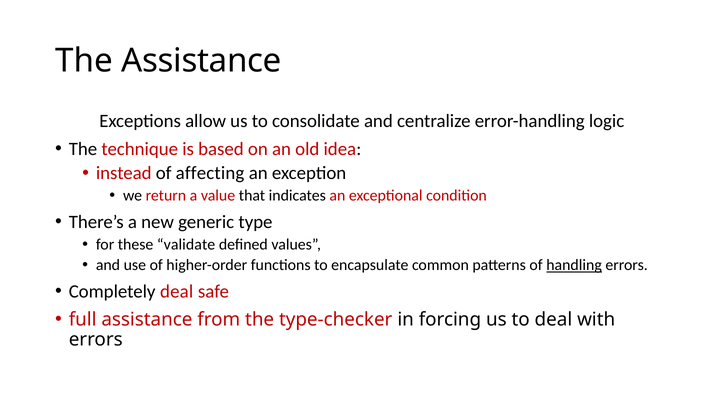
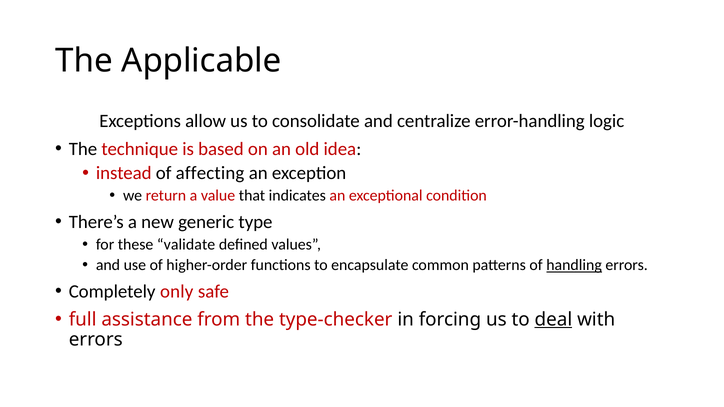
The Assistance: Assistance -> Applicable (201, 61)
Completely deal: deal -> only (177, 292)
deal underline: none -> present (553, 319)
